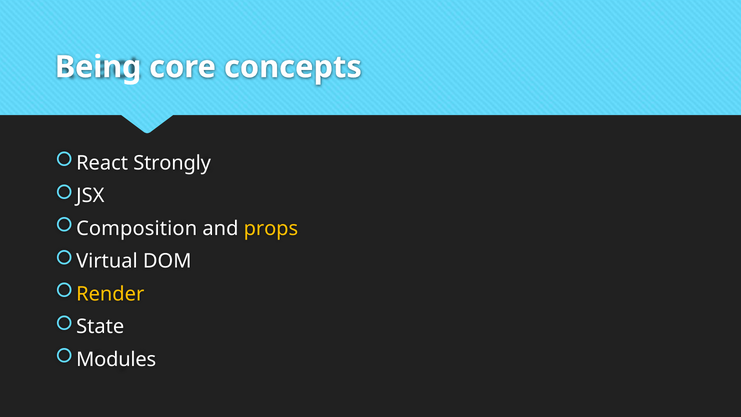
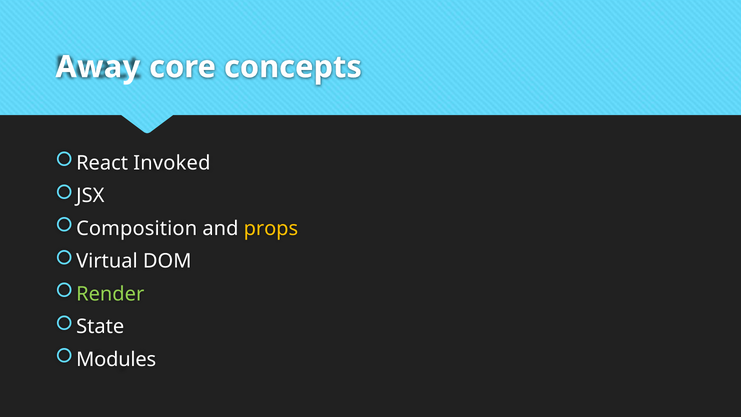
Being: Being -> Away (98, 67)
Strongly: Strongly -> Invoked (172, 163)
Render colour: yellow -> light green (110, 294)
